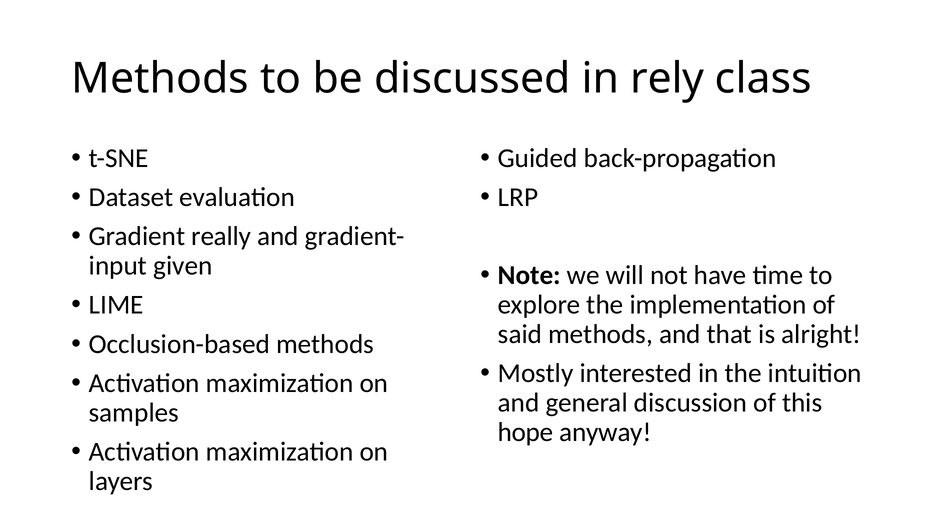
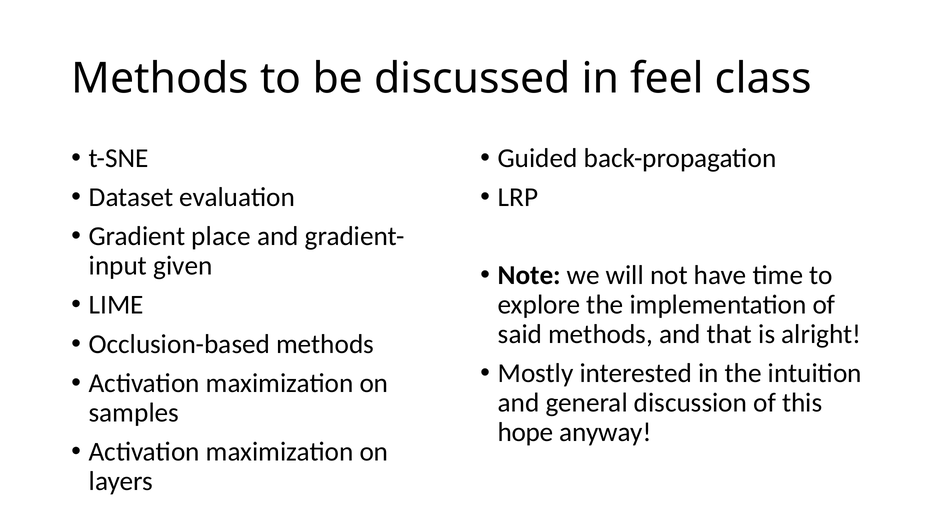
rely: rely -> feel (667, 79)
really: really -> place (221, 236)
